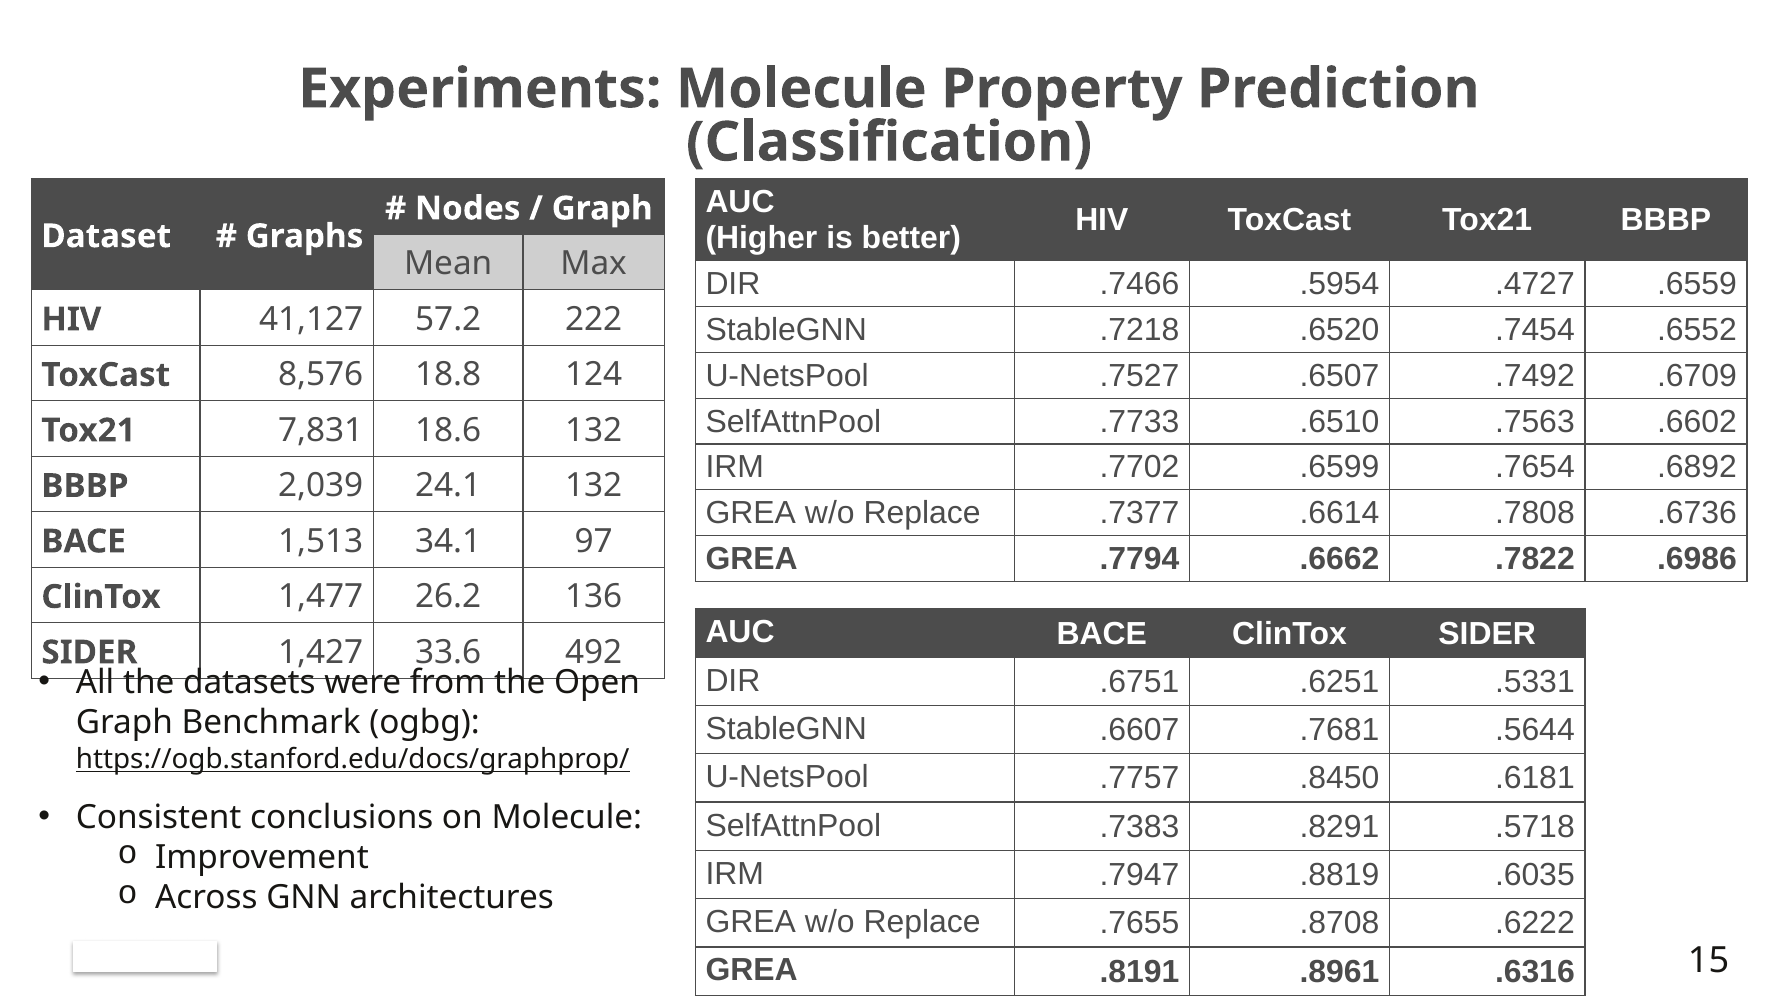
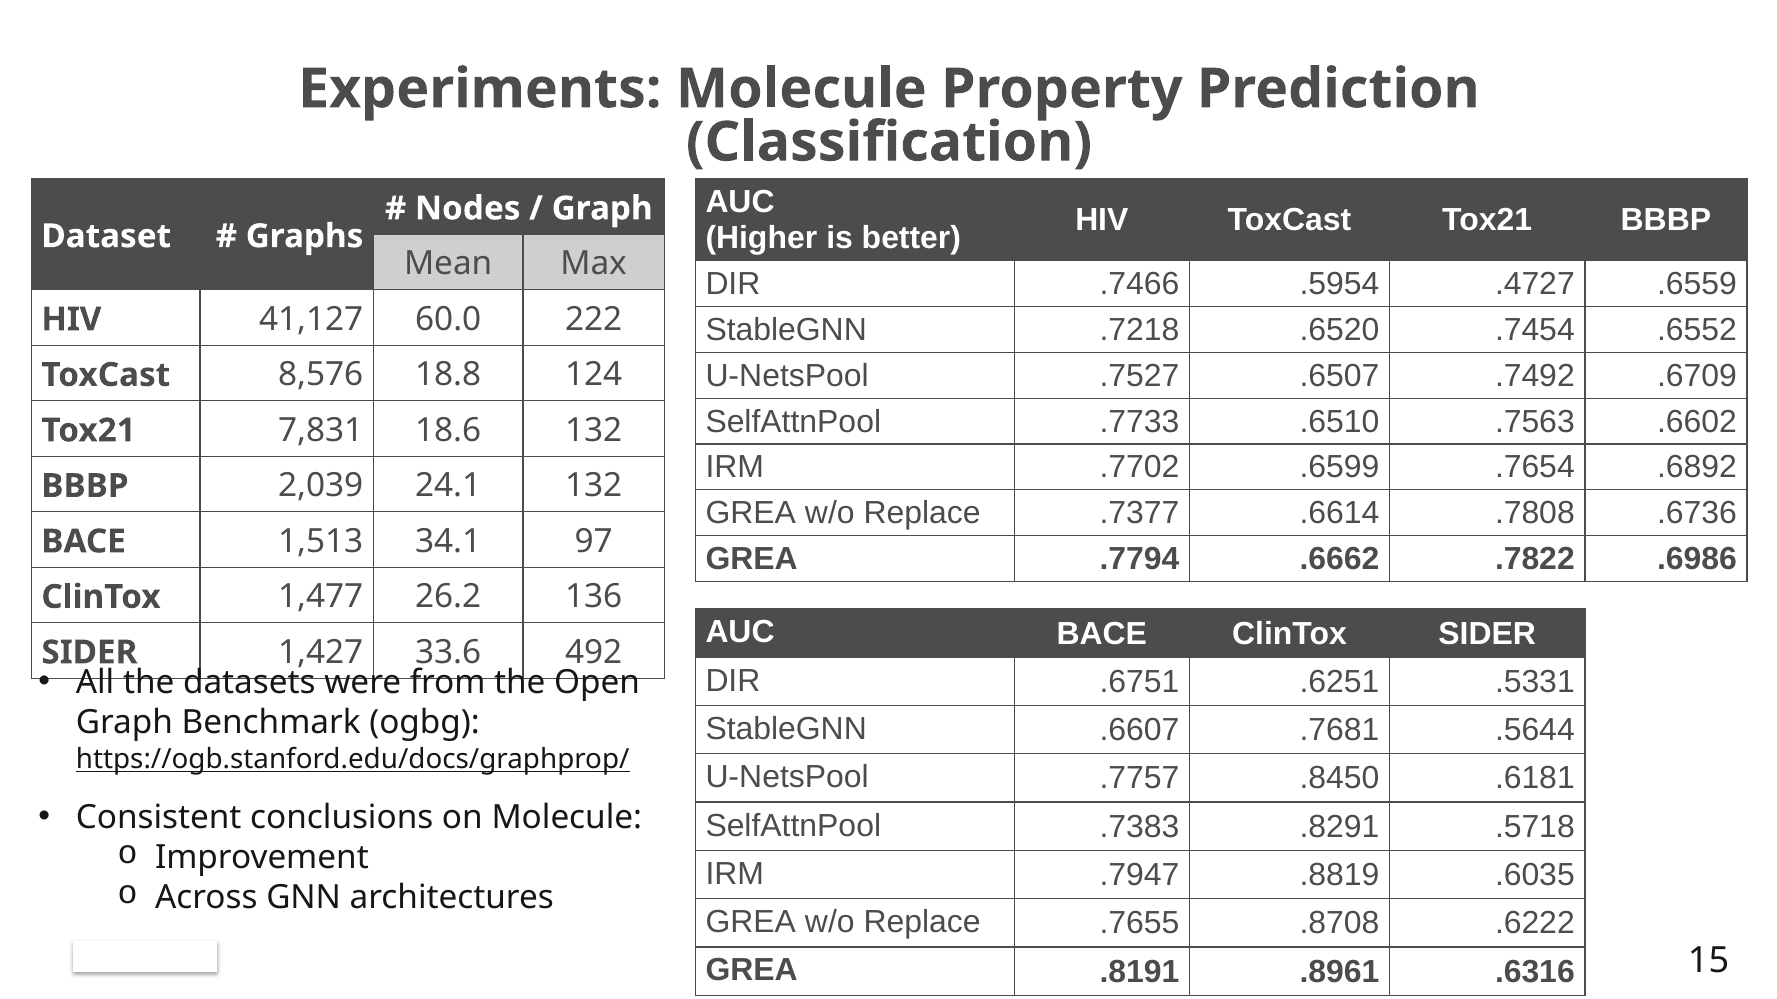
57.2: 57.2 -> 60.0 (448, 320)
